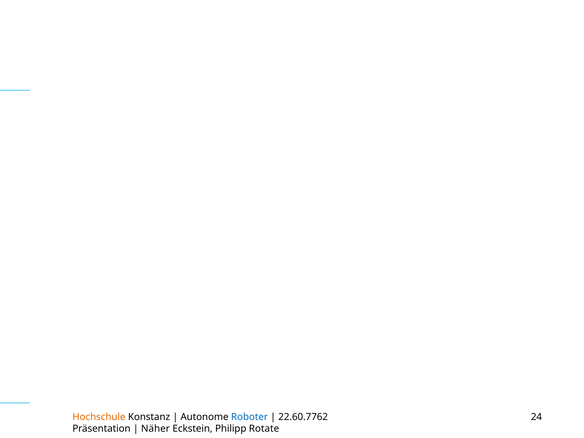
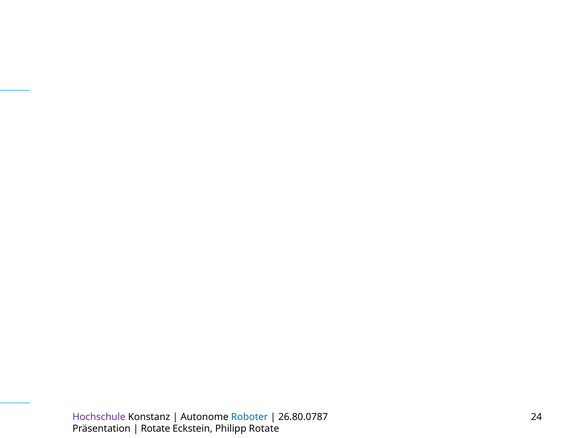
Hochschule colour: orange -> purple (99, 417)
22.60.7762: 22.60.7762 -> 26.80.0787 (303, 417)
Näher: Näher -> Rotate (156, 429)
